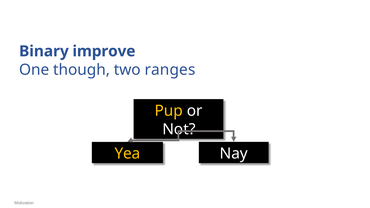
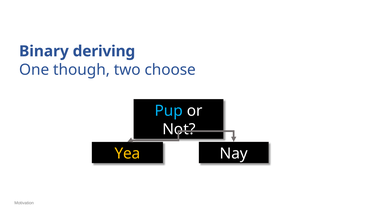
improve: improve -> deriving (104, 51)
ranges: ranges -> choose (170, 70)
Pup colour: yellow -> light blue (169, 111)
